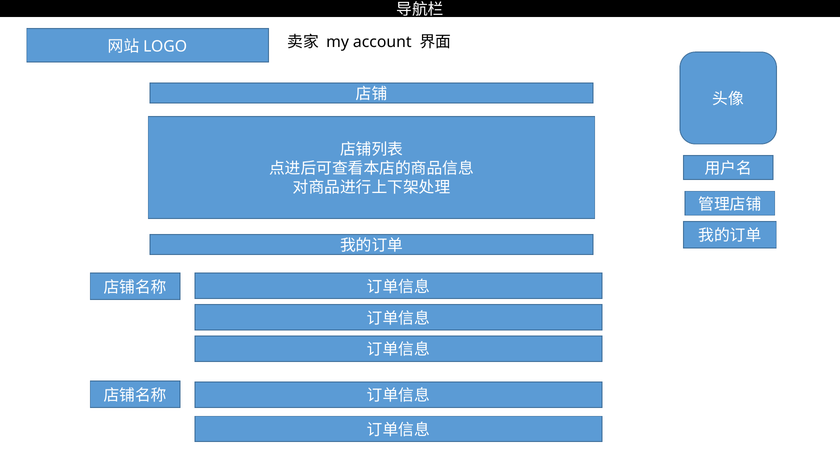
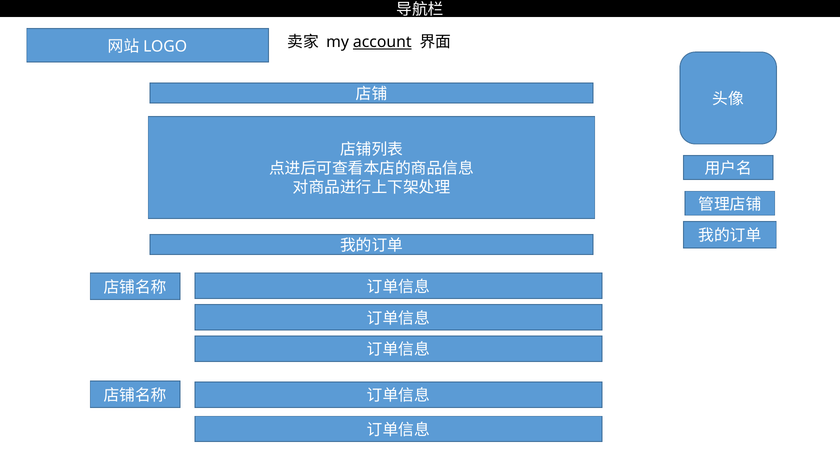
account underline: none -> present (382, 42)
